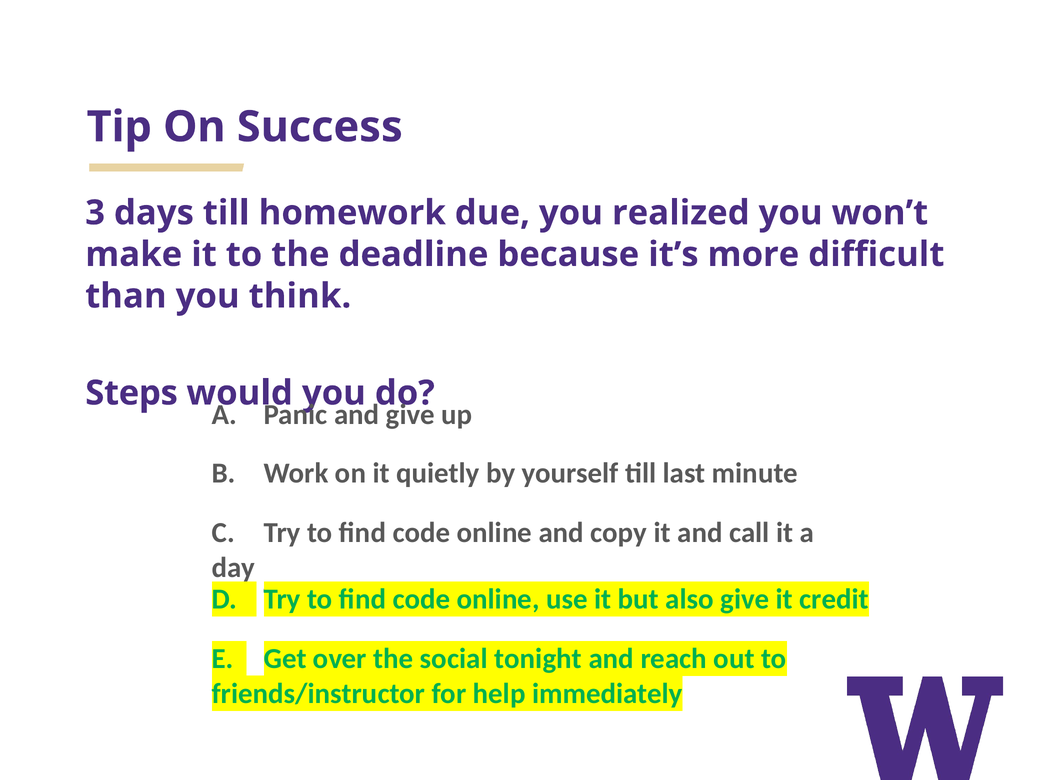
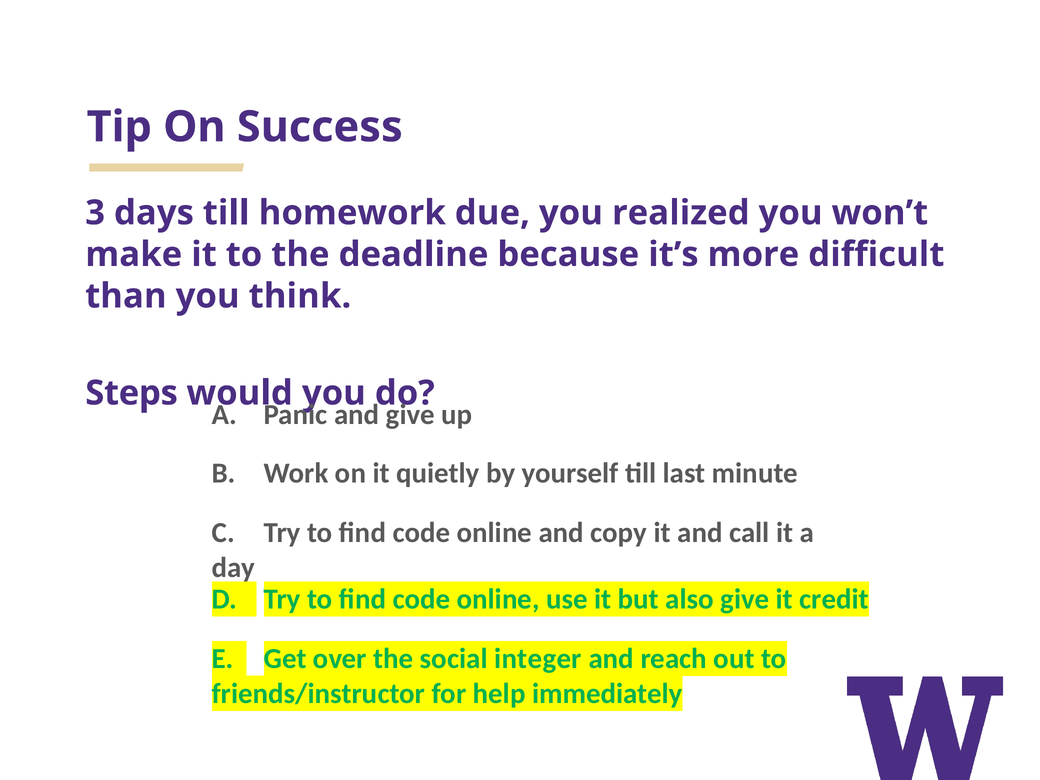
tonight: tonight -> integer (538, 659)
